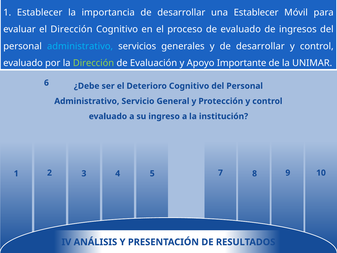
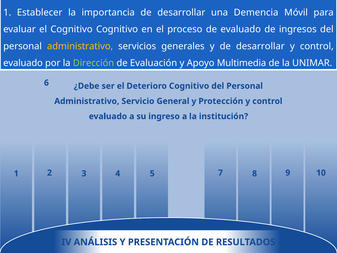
una Establecer: Establecer -> Demencia (256, 13)
el Dirección: Dirección -> Cognitivo (72, 29)
administrativo colour: light blue -> yellow (80, 46)
Importante: Importante -> Multimedia (242, 63)
